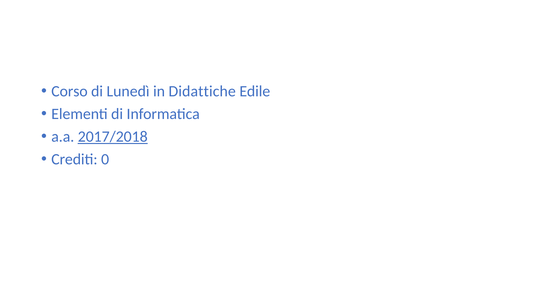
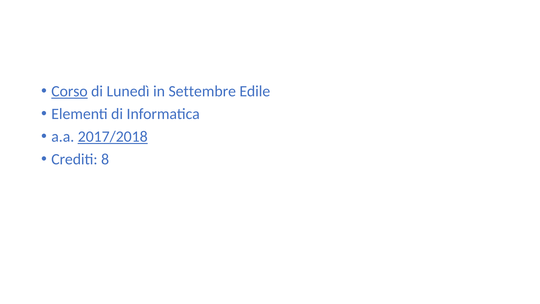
Corso underline: none -> present (69, 91)
Didattiche: Didattiche -> Settembre (202, 91)
0: 0 -> 8 (105, 159)
